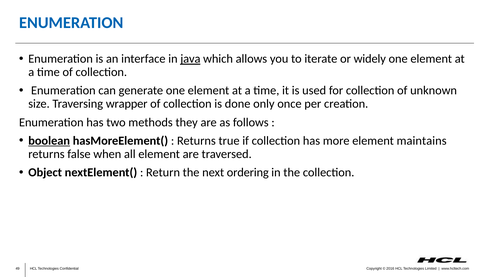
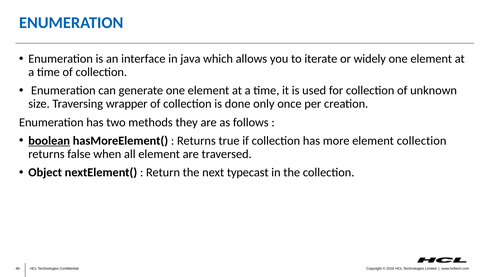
java underline: present -> none (190, 59)
element maintains: maintains -> collection (422, 141)
ordering: ordering -> typecast (248, 173)
